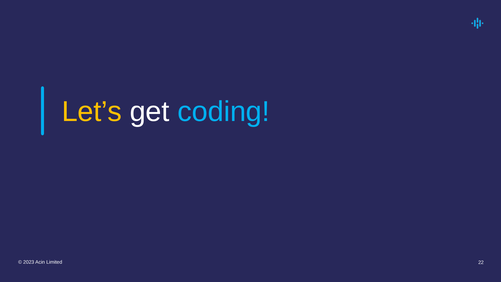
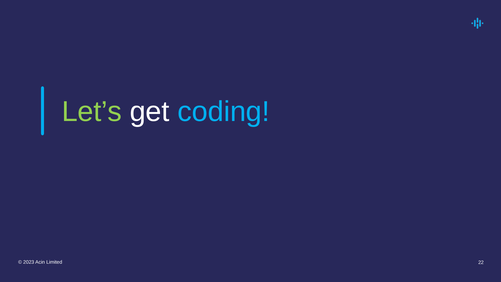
Let’s colour: yellow -> light green (92, 112)
